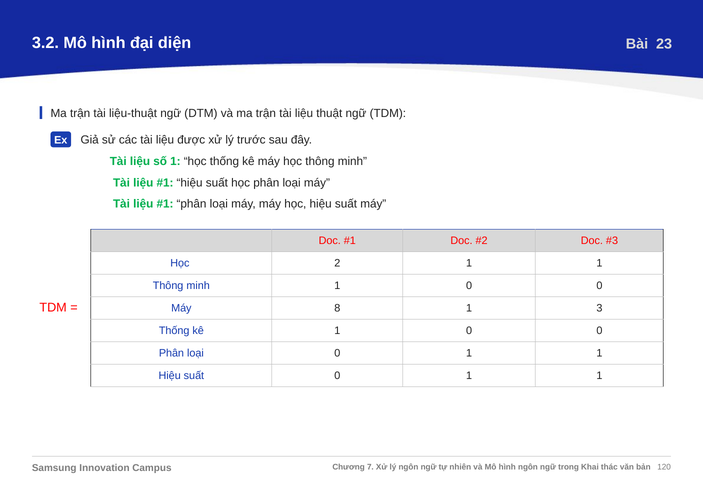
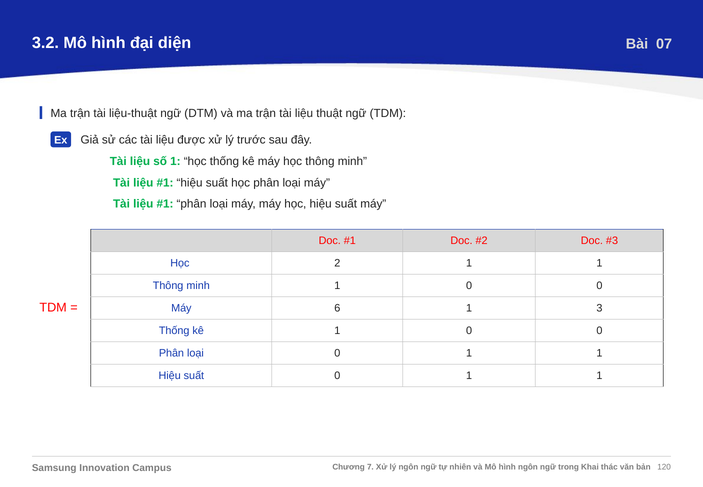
23: 23 -> 07 (664, 44)
8: 8 -> 6 (337, 308)
